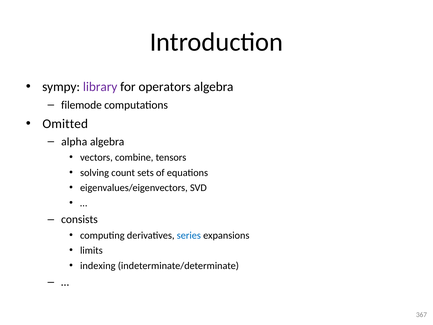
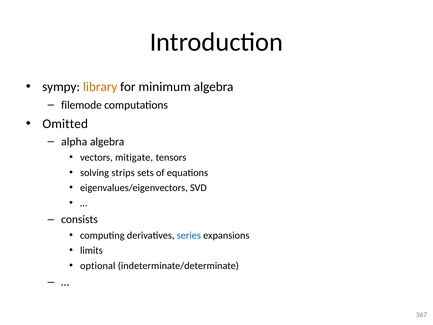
library colour: purple -> orange (100, 87)
operators: operators -> minimum (165, 87)
combine: combine -> mitigate (134, 157)
count: count -> strips (123, 173)
indexing: indexing -> optional (98, 265)
